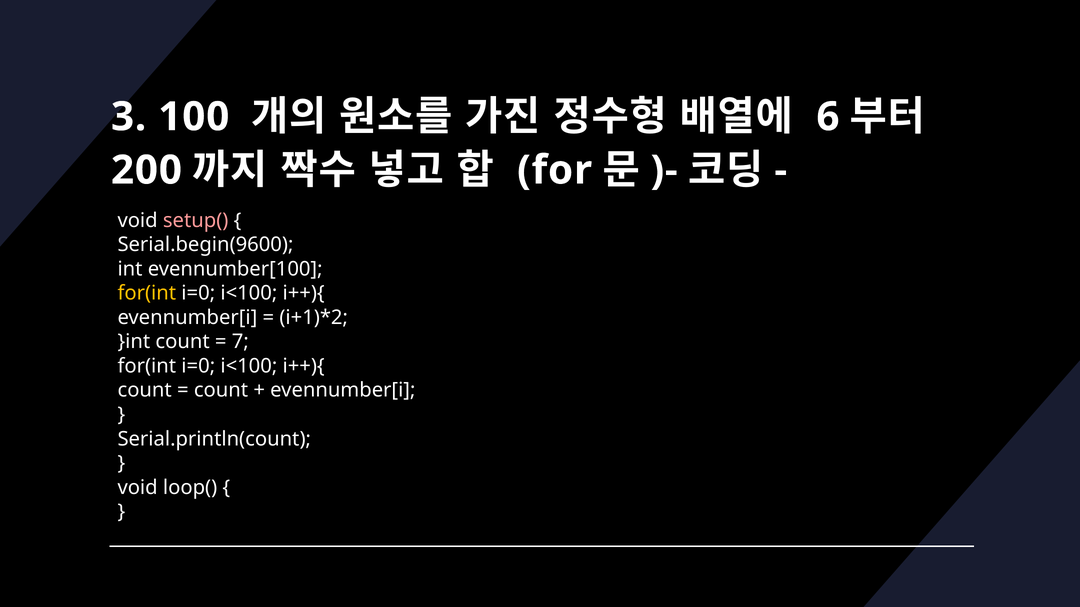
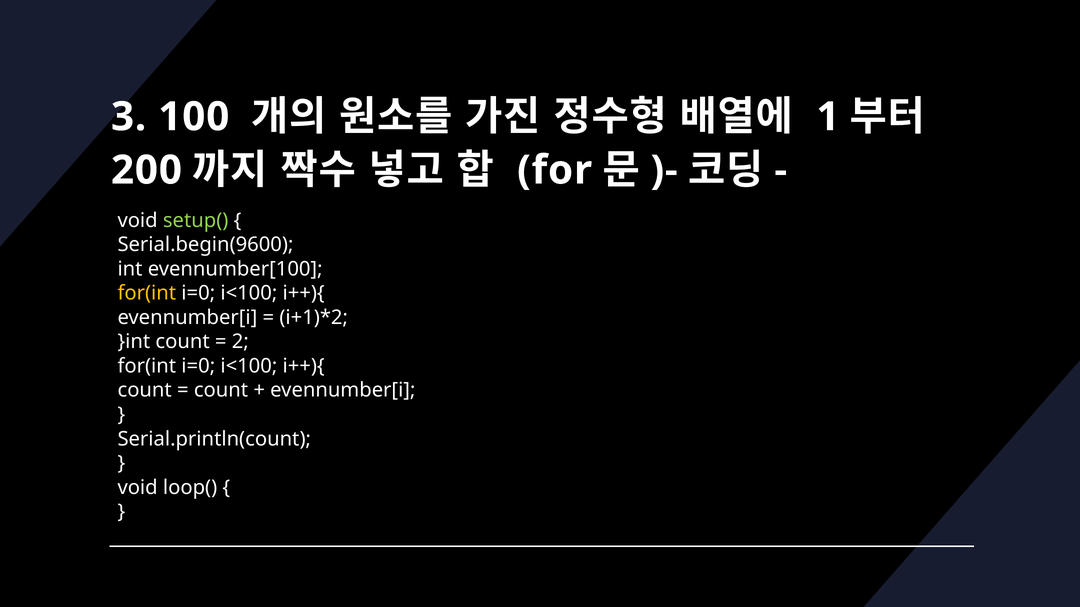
6: 6 -> 1 (828, 117)
setup( colour: pink -> light green (196, 221)
7: 7 -> 2 (240, 342)
